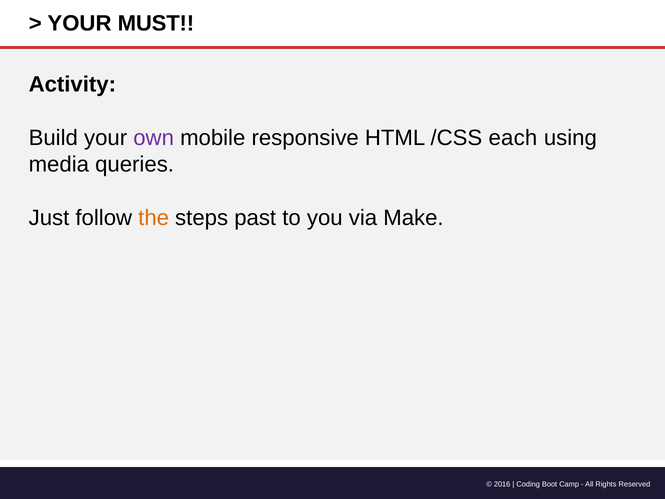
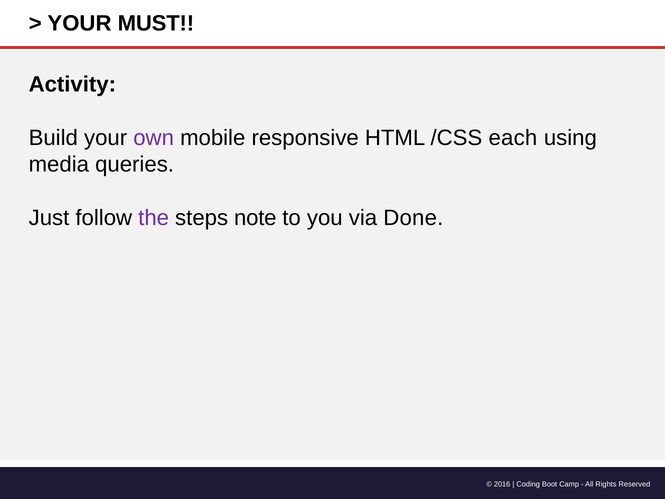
the colour: orange -> purple (154, 218)
past: past -> note (255, 218)
Make: Make -> Done (413, 218)
